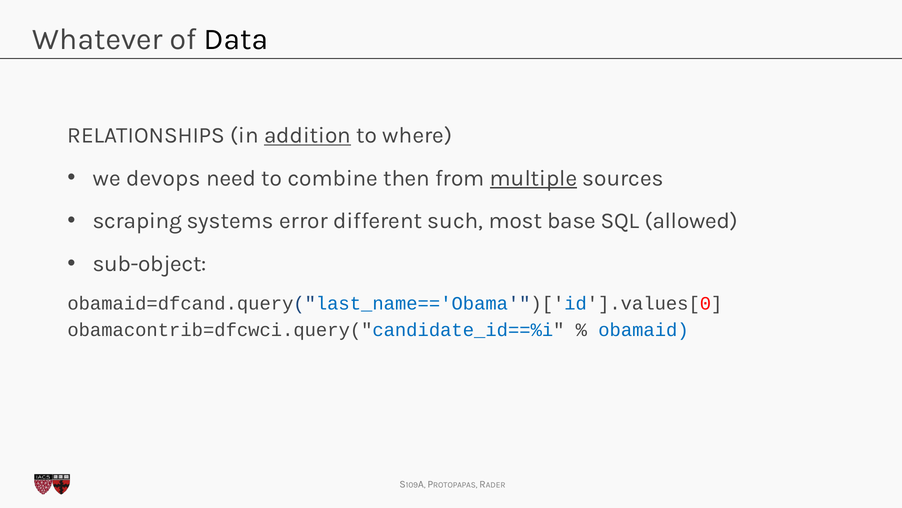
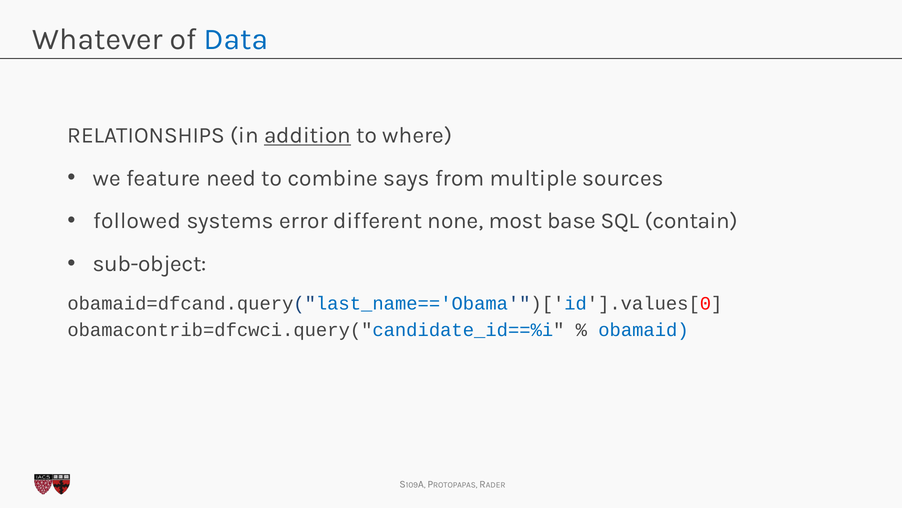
Data colour: black -> blue (236, 39)
devops: devops -> feature (163, 178)
then: then -> says (407, 178)
multiple underline: present -> none (533, 178)
scraping: scraping -> followed (137, 221)
such: such -> none (455, 221)
allowed: allowed -> contain (691, 221)
